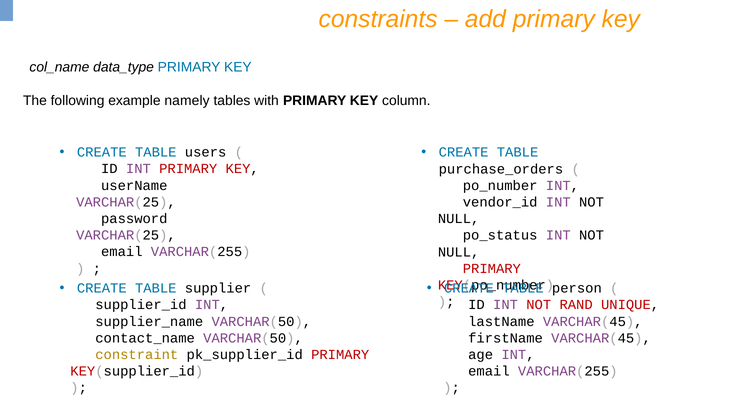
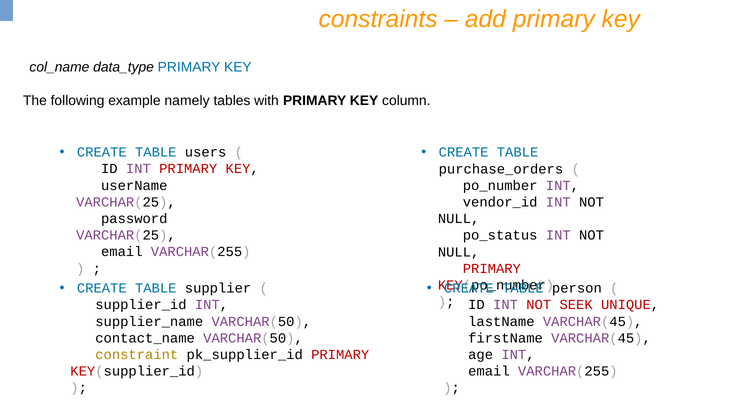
RAND: RAND -> SEEK (576, 305)
